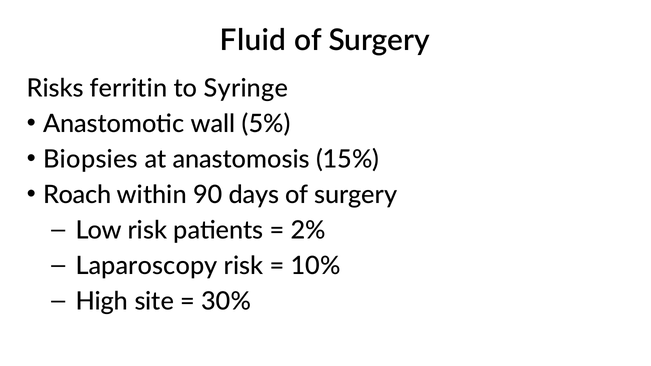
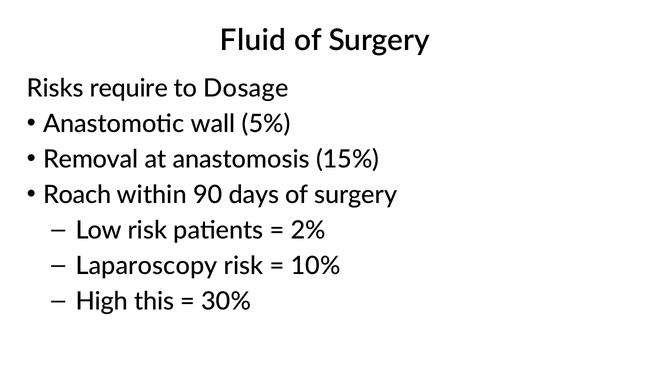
ferritin: ferritin -> require (129, 89)
Syringe: Syringe -> Dosage (246, 89)
Biopsies: Biopsies -> Removal (91, 160)
site: site -> this (154, 301)
